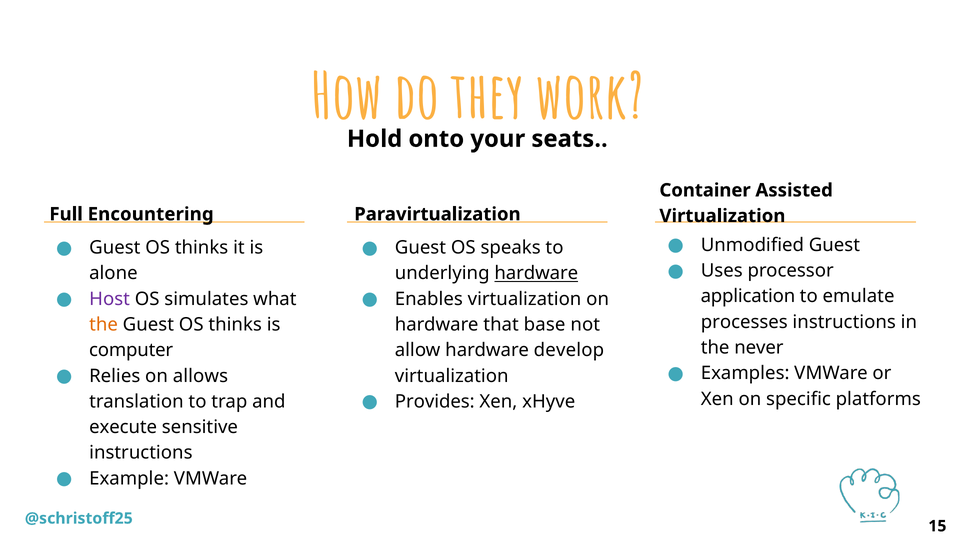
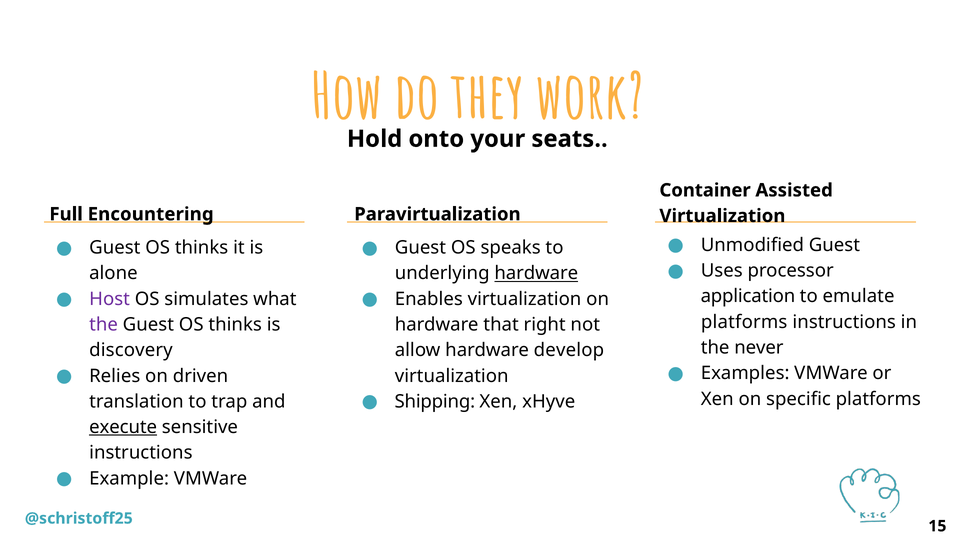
processes: processes -> platforms (744, 322)
the colour: orange -> purple (104, 324)
base: base -> right (545, 324)
computer: computer -> discovery (131, 350)
allows: allows -> driven (200, 376)
Provides: Provides -> Shipping (435, 401)
execute underline: none -> present (123, 427)
